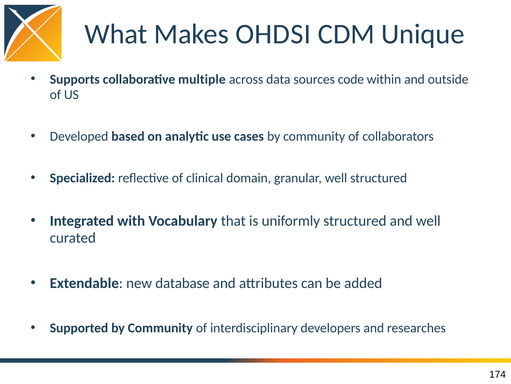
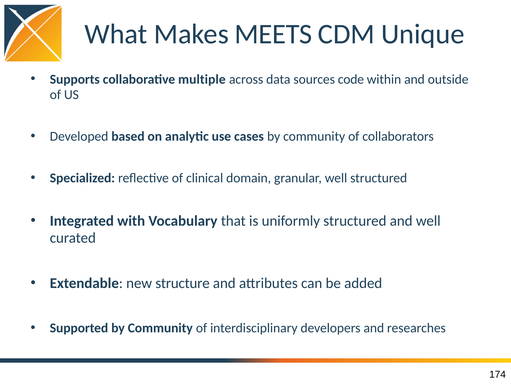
OHDSI: OHDSI -> MEETS (273, 34)
database: database -> structure (183, 283)
